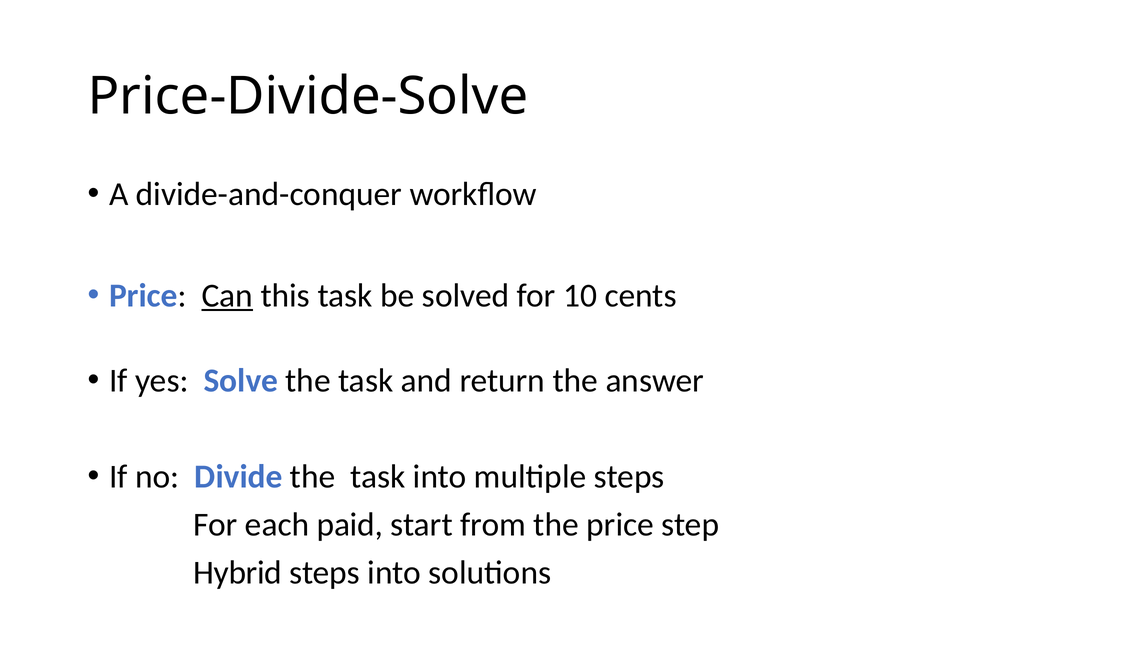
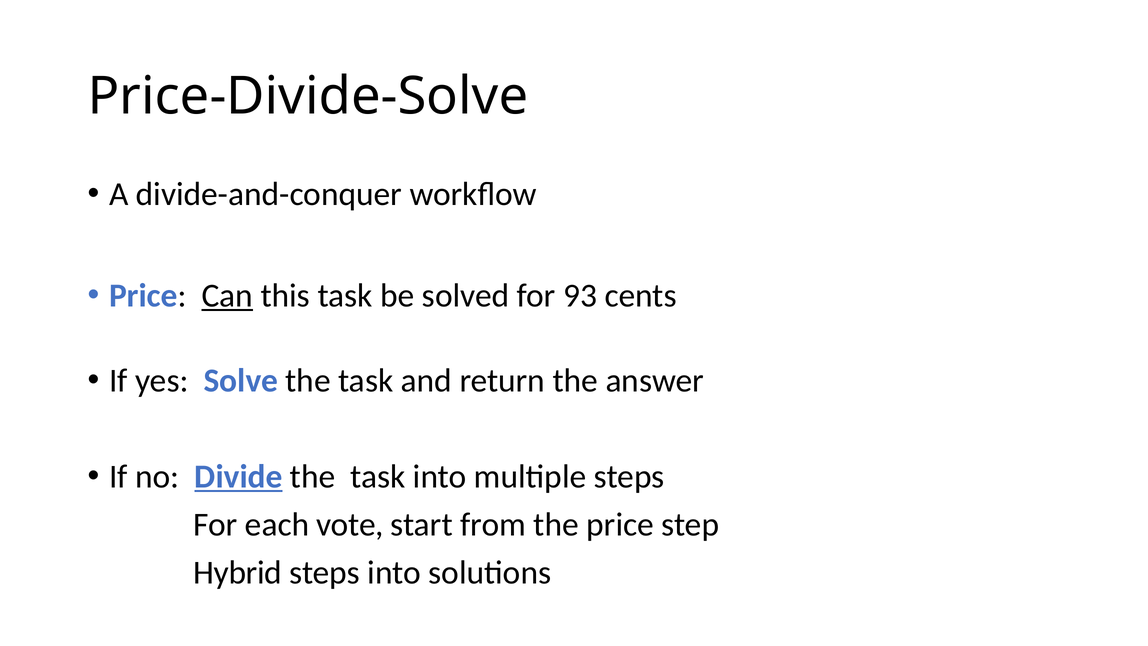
10: 10 -> 93 (580, 295)
Divide underline: none -> present (238, 477)
paid: paid -> vote (350, 525)
